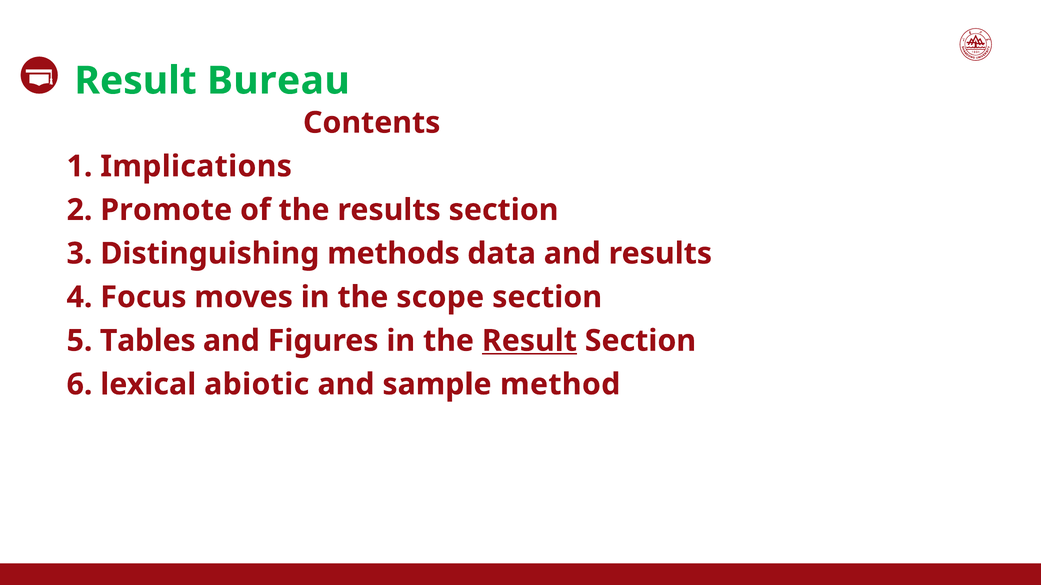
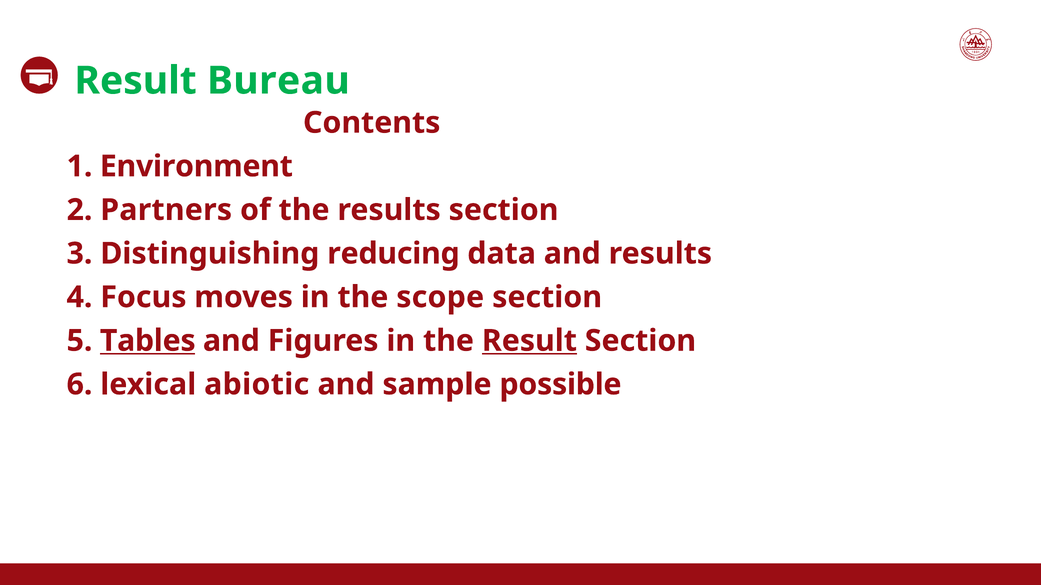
Implications: Implications -> Environment (196, 166)
Promote: Promote -> Partners (166, 210)
methods: methods -> reducing (393, 254)
Tables underline: none -> present (148, 341)
method: method -> possible (560, 385)
